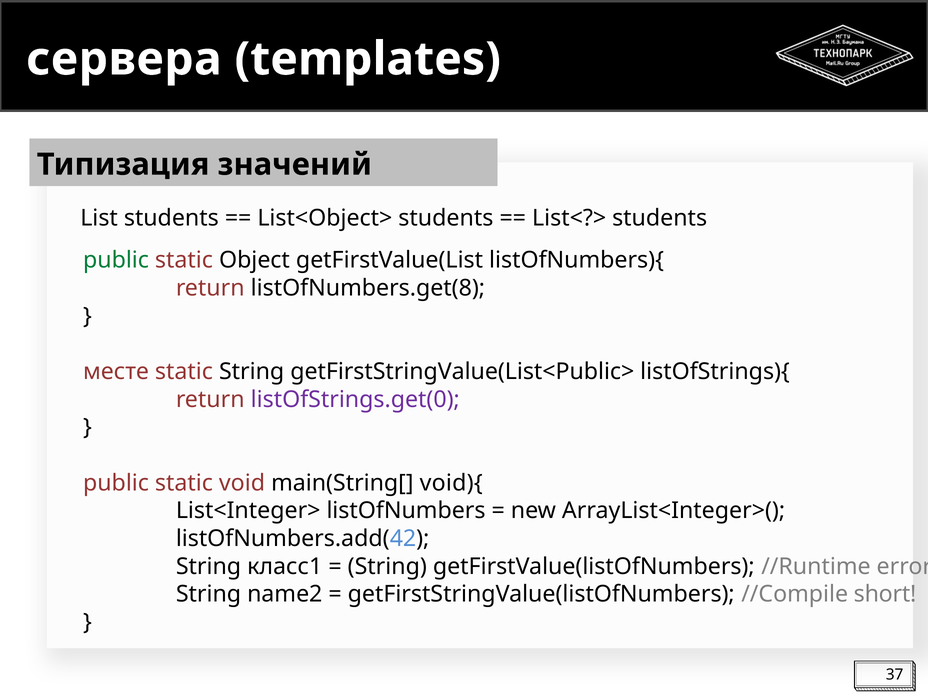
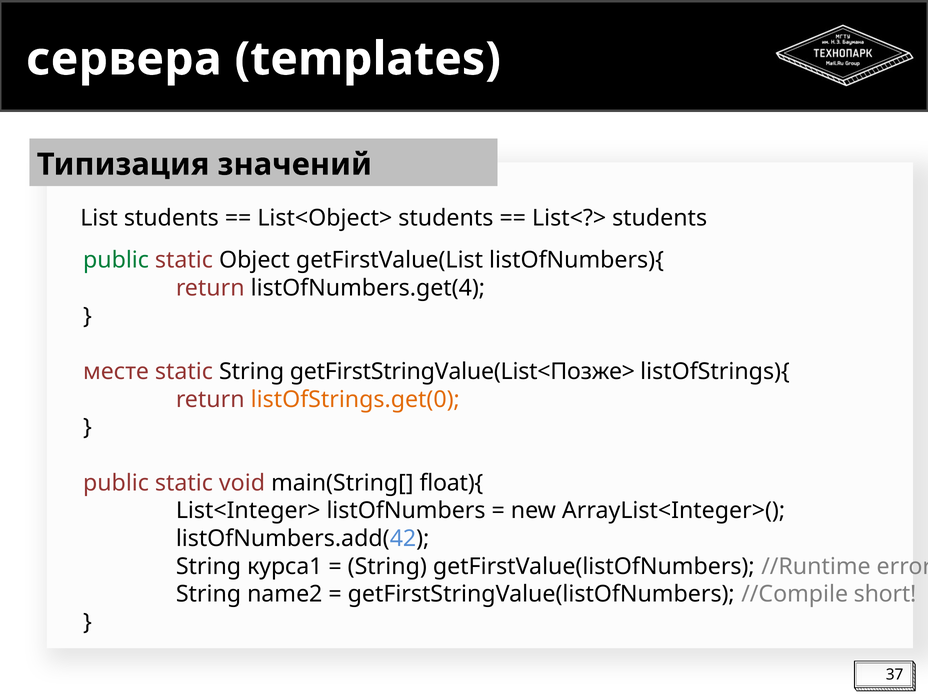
listOfNumbers.get(8: listOfNumbers.get(8 -> listOfNumbers.get(4 (368, 288)
getFirstStringValue(List<Public>: getFirstStringValue(List<Public> -> getFirstStringValue(List<Позже> (462, 372)
listOfStrings.get(0 colour: purple -> orange (355, 399)
void){: void){ -> float){ (451, 483)
класс1: класс1 -> курса1 (285, 566)
